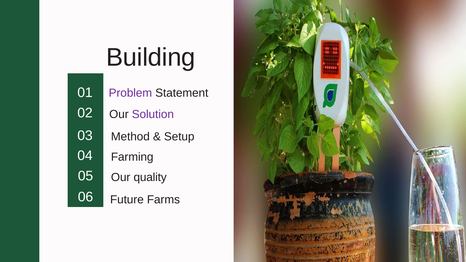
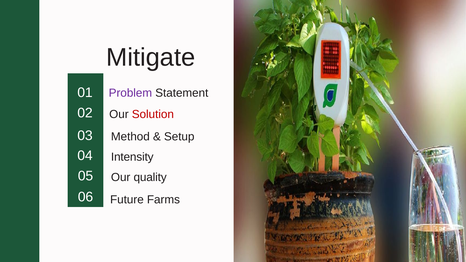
Building: Building -> Mitigate (151, 57)
Solution colour: purple -> red (153, 114)
Farming: Farming -> Intensity (132, 157)
